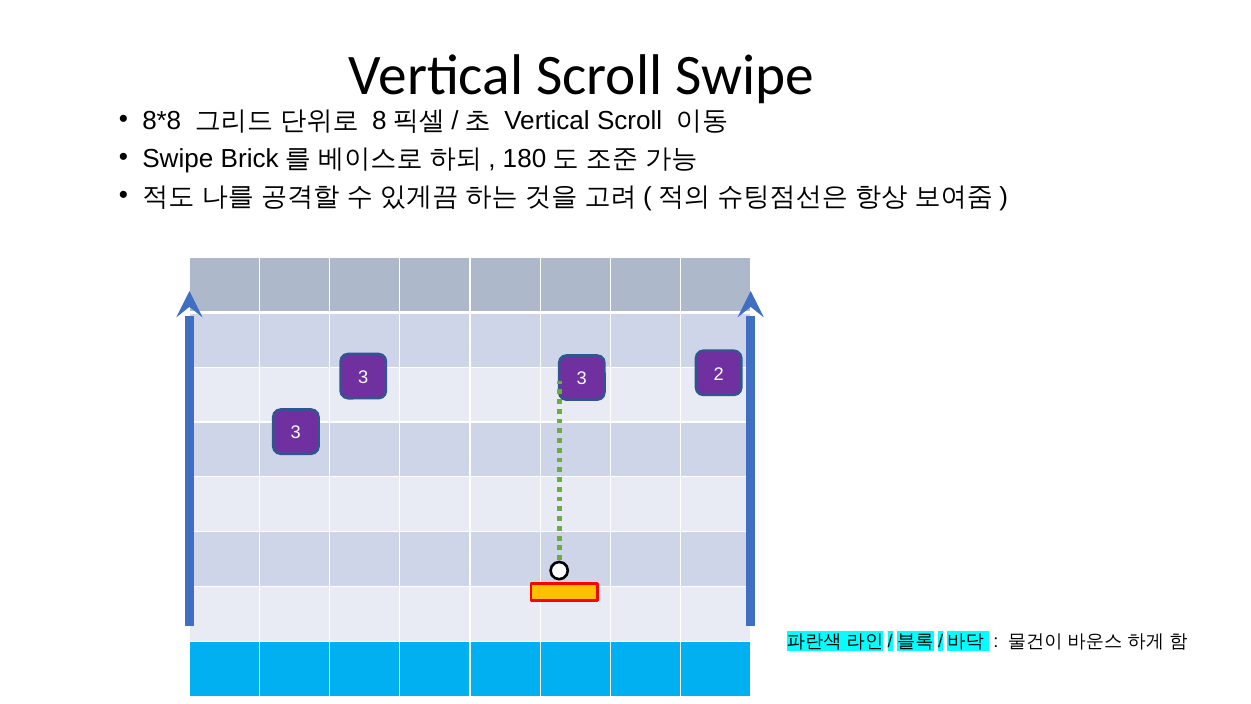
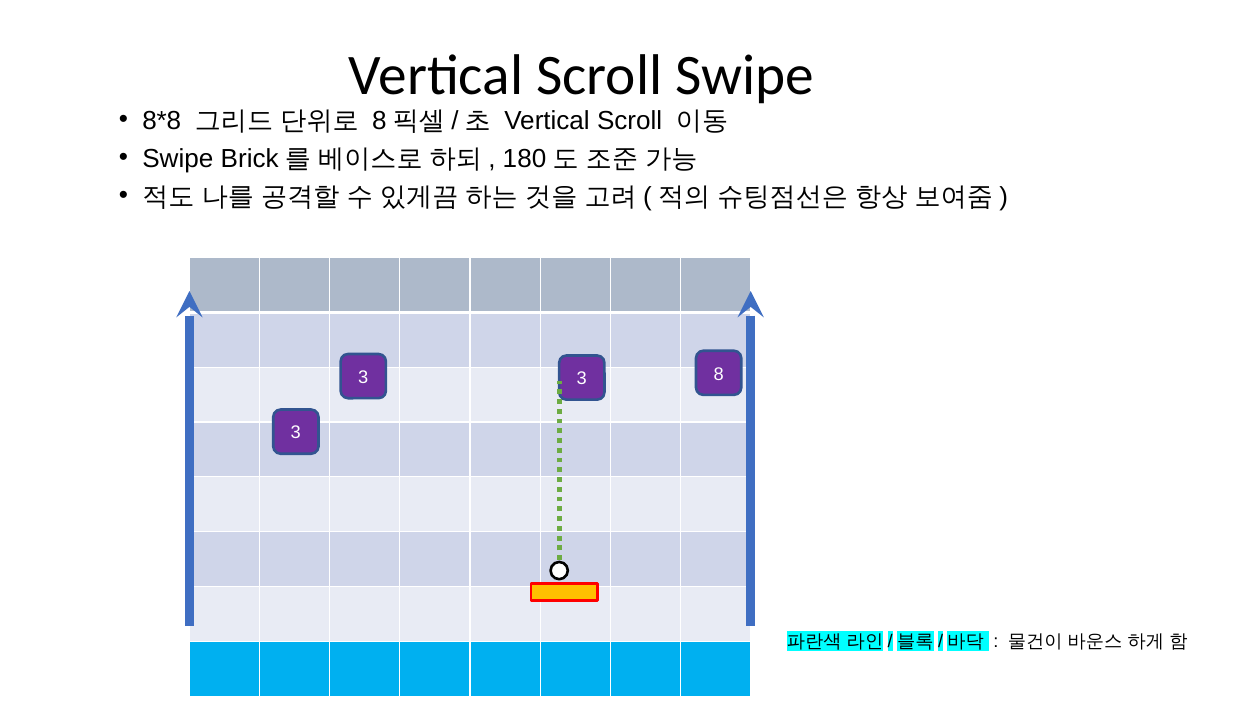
2: 2 -> 8 (719, 374)
